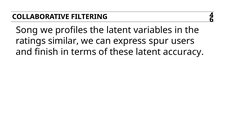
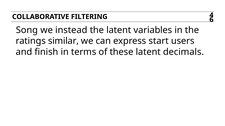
profiles: profiles -> instead (71, 30)
spur: spur -> start (159, 41)
accuracy: accuracy -> decimals (183, 52)
